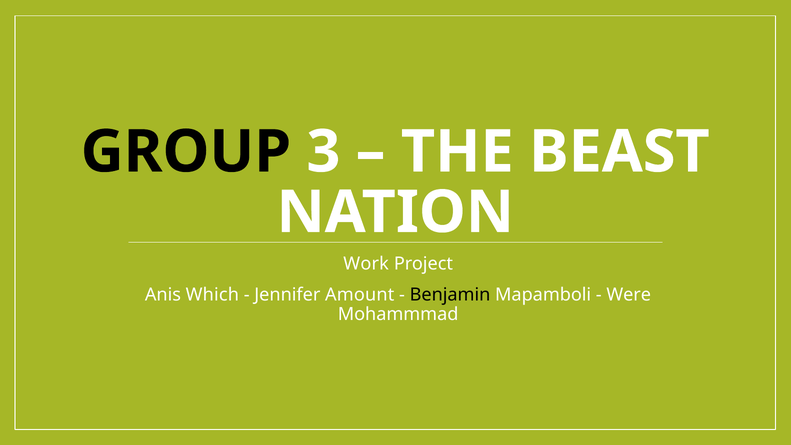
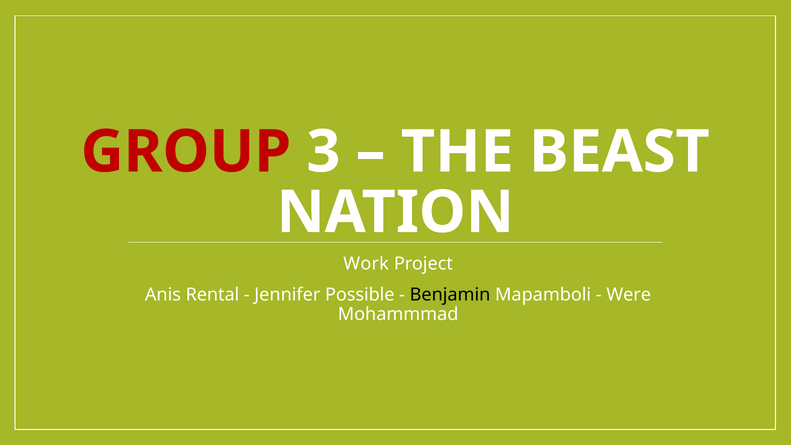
GROUP colour: black -> red (186, 152)
Which: Which -> Rental (212, 295)
Amount: Amount -> Possible (360, 295)
